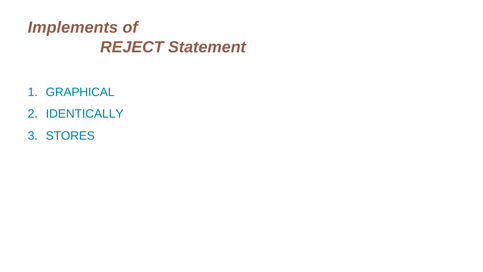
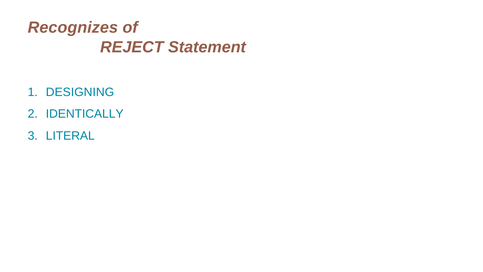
Implements: Implements -> Recognizes (73, 28)
GRAPHICAL: GRAPHICAL -> DESIGNING (80, 92)
STORES: STORES -> LITERAL (70, 136)
